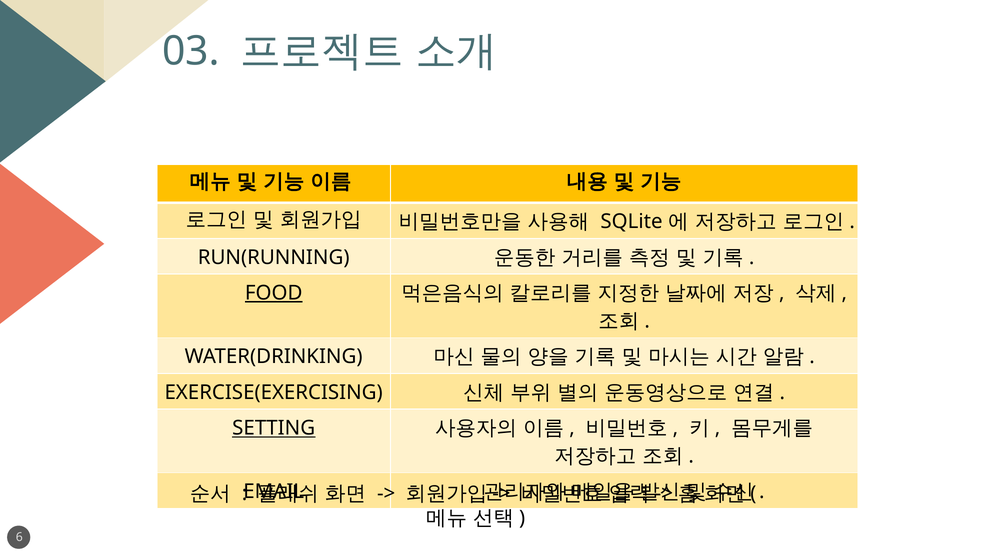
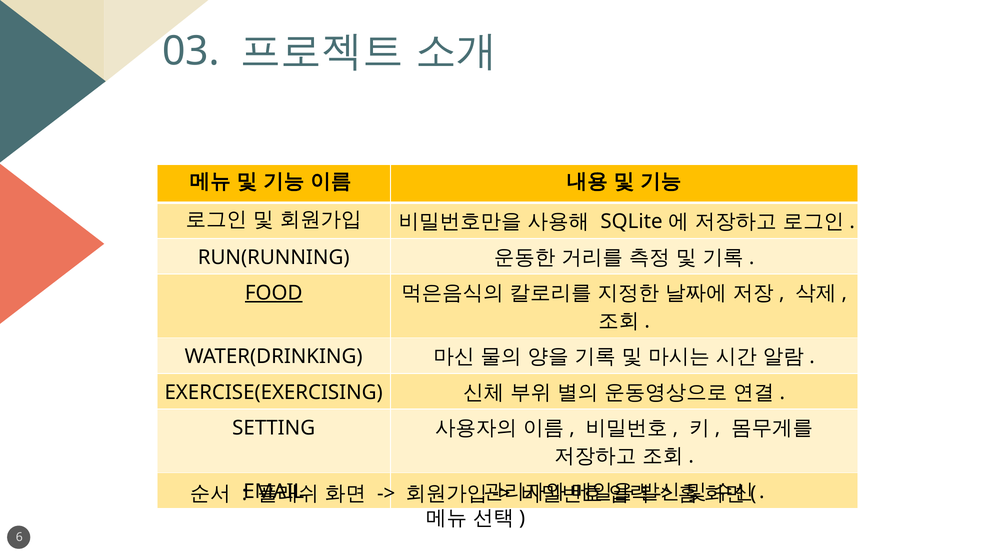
SETTING underline: present -> none (274, 428)
